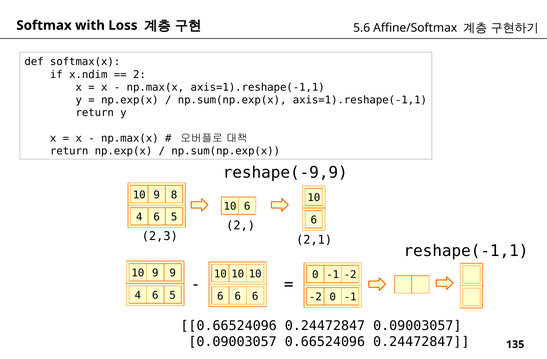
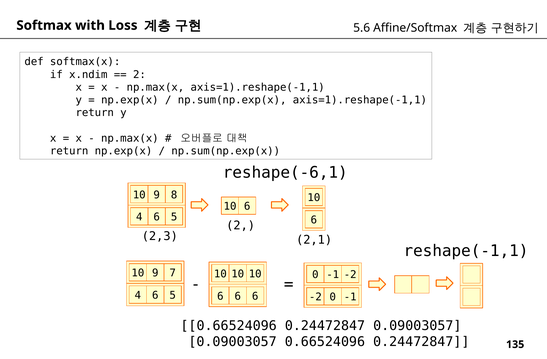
reshape(-9,9: reshape(-9,9 -> reshape(-6,1 (285, 173)
9 9: 9 -> 7 (173, 273)
